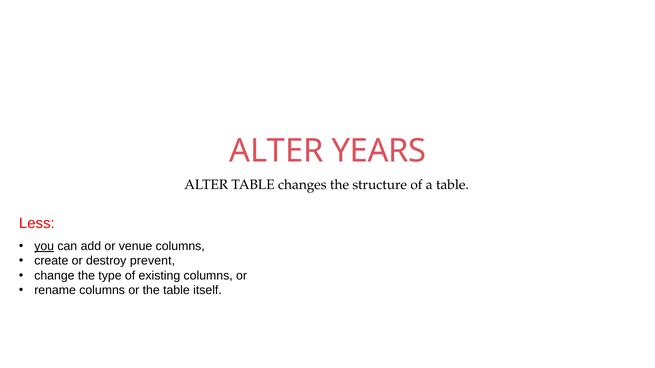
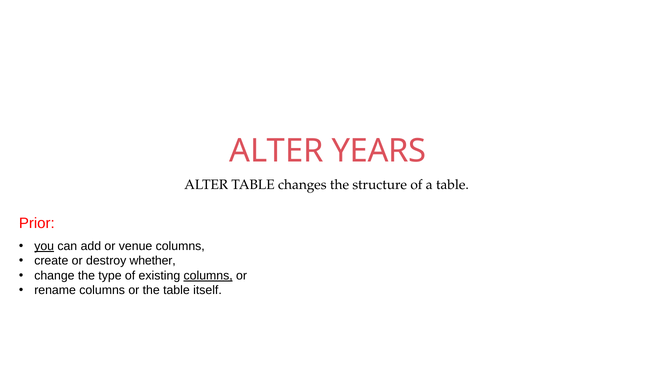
Less: Less -> Prior (37, 224)
prevent: prevent -> whether (153, 261)
columns underline: none -> present (208, 276)
